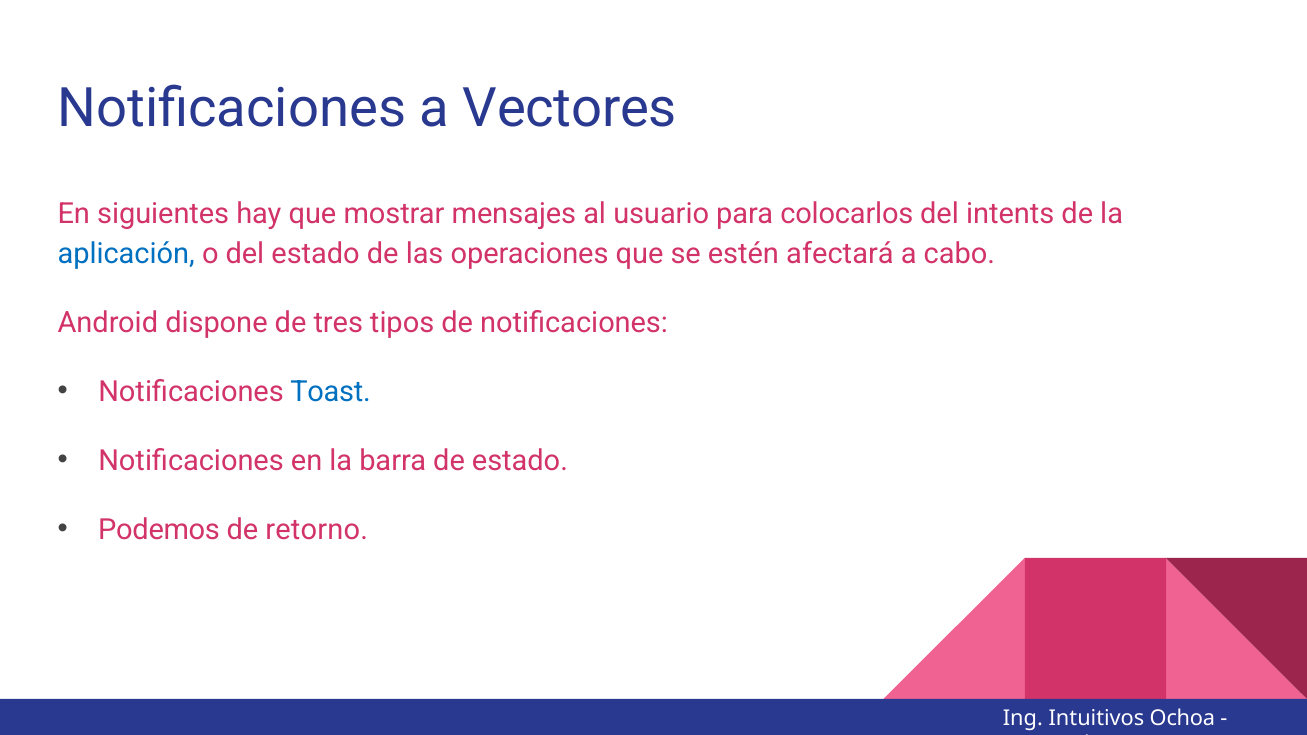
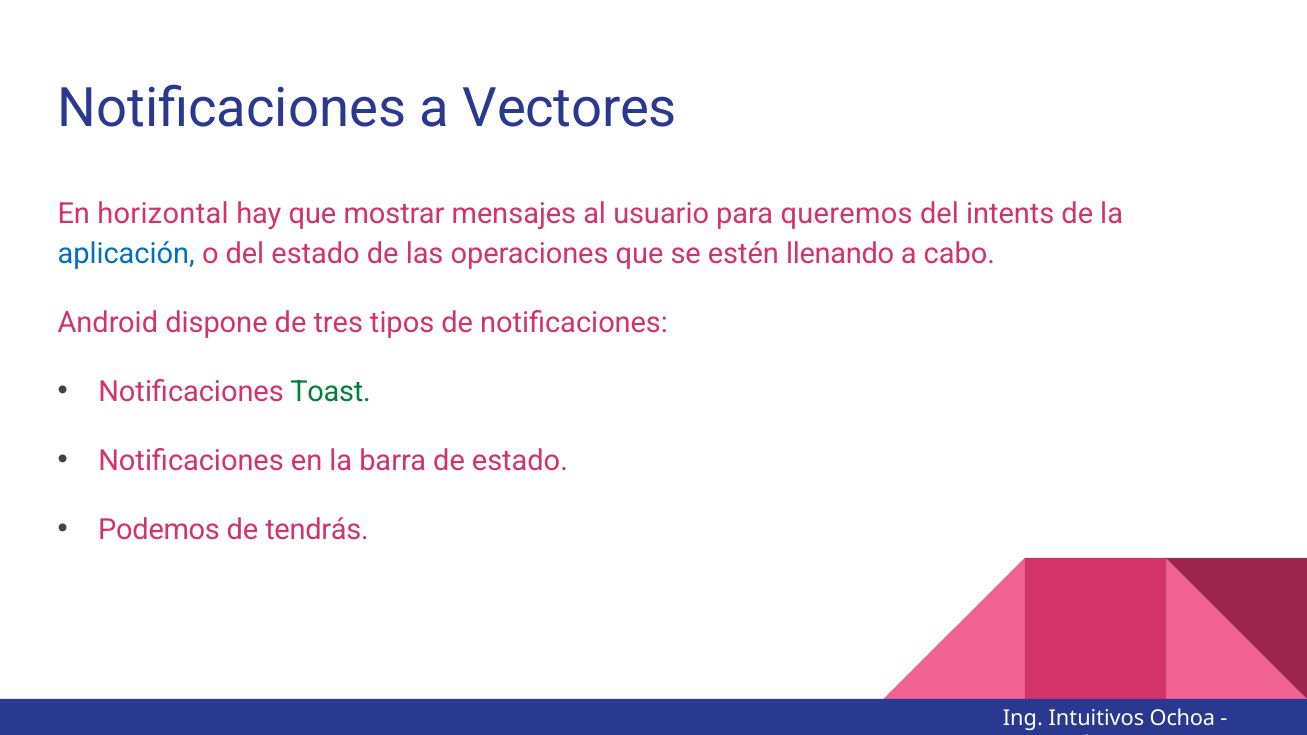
siguientes: siguientes -> horizontal (163, 213)
colocarlos: colocarlos -> queremos (847, 213)
afectará: afectará -> llenando (840, 254)
Toast colour: blue -> green (331, 392)
retorno: retorno -> tendrás (317, 530)
